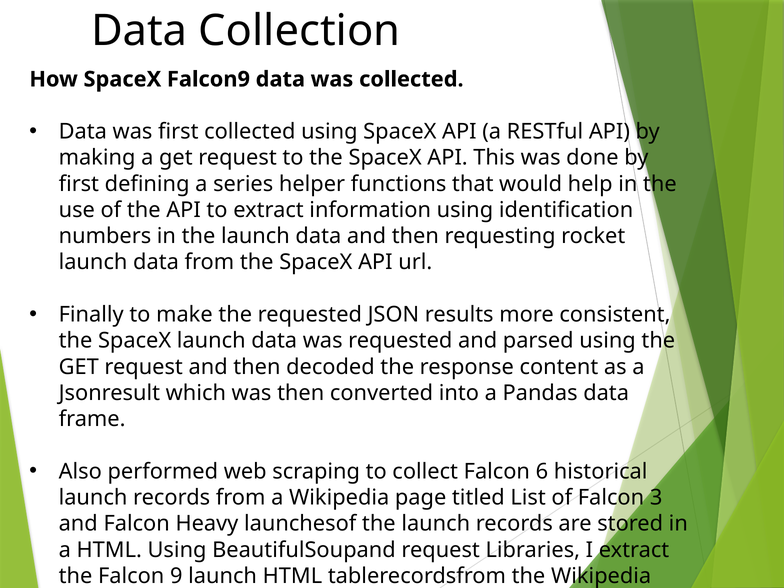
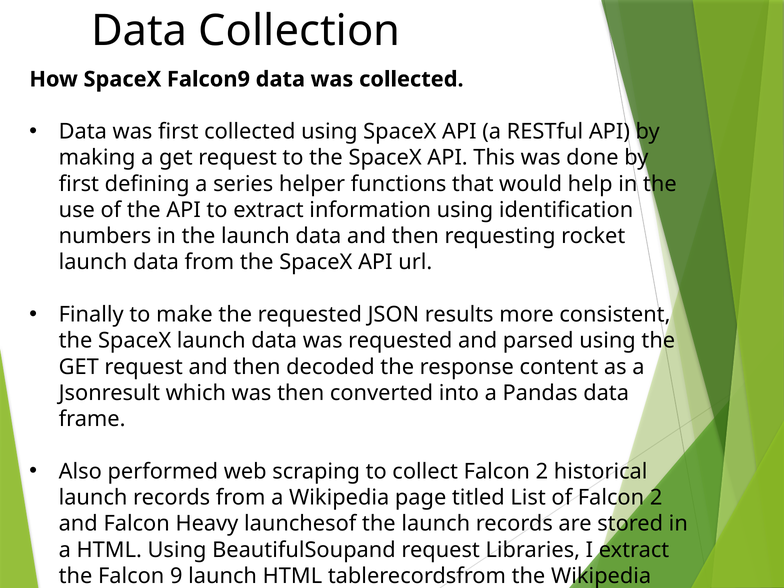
collect Falcon 6: 6 -> 2 (542, 471)
of Falcon 3: 3 -> 2 (656, 498)
